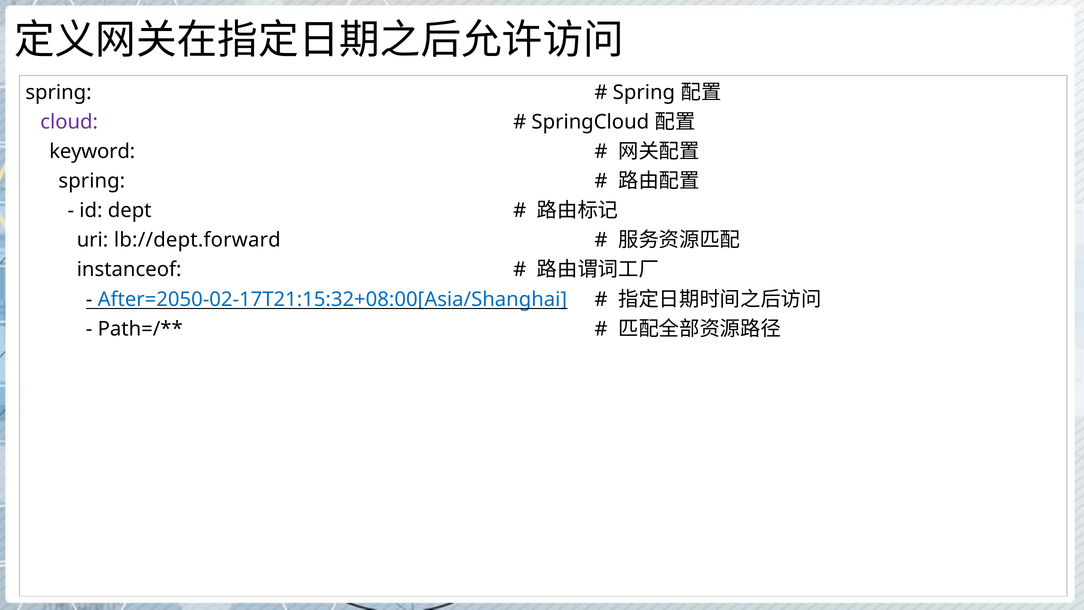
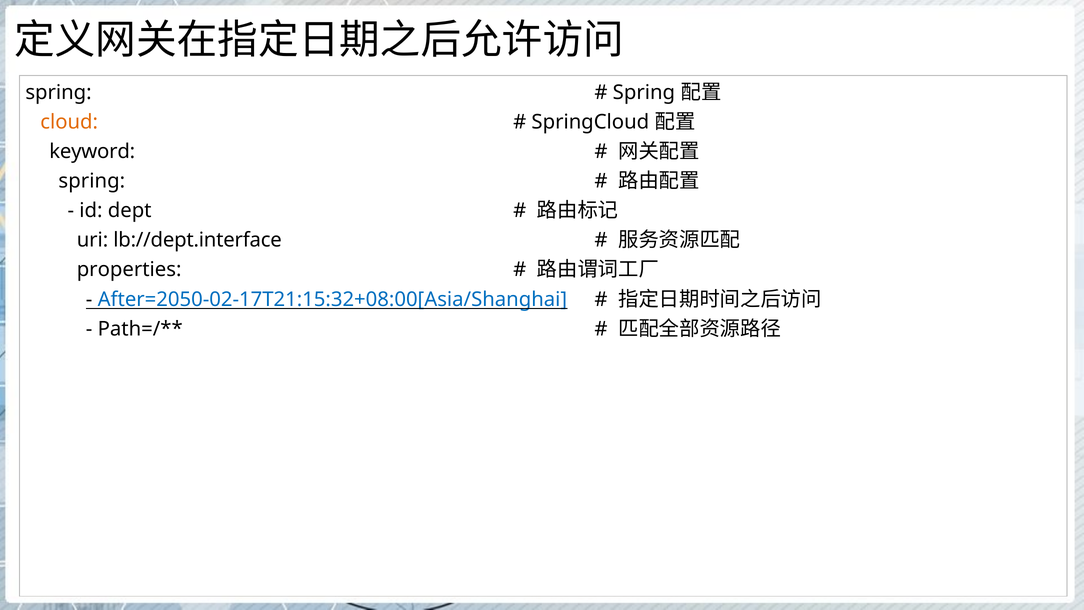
cloud colour: purple -> orange (69, 122)
lb://dept.forward: lb://dept.forward -> lb://dept.interface (198, 240)
instanceof: instanceof -> properties (129, 270)
